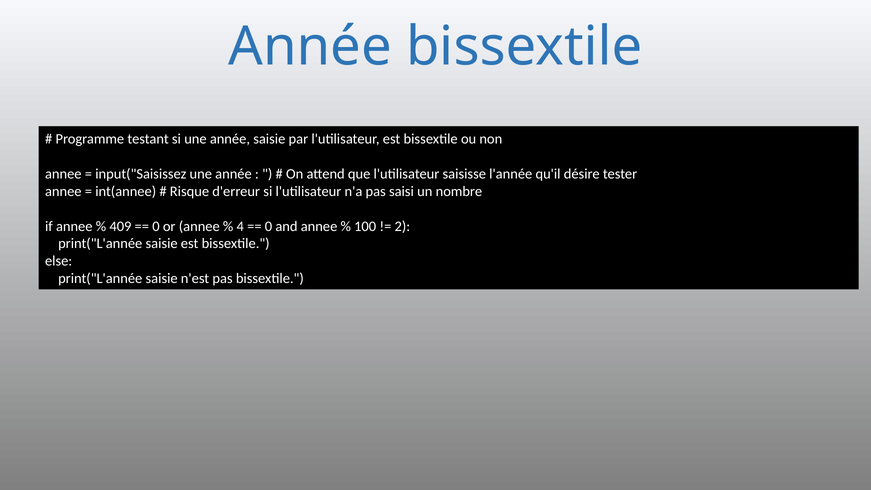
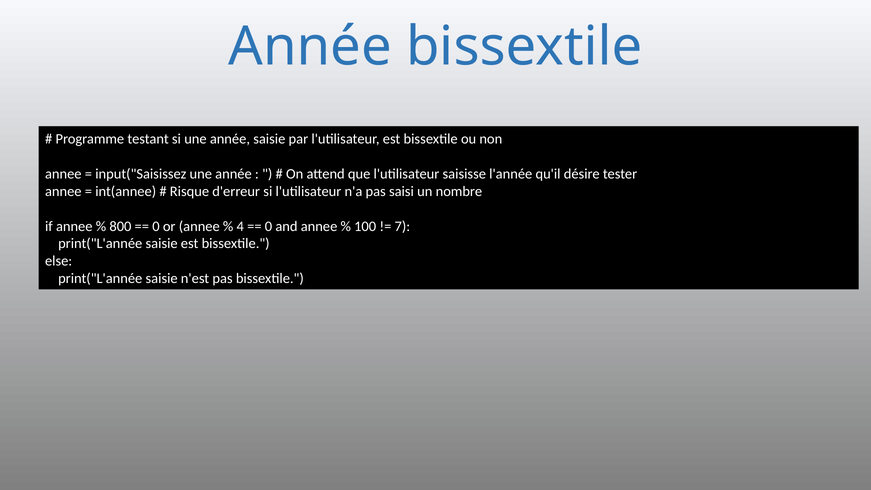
409: 409 -> 800 (120, 226)
2: 2 -> 7 (402, 226)
